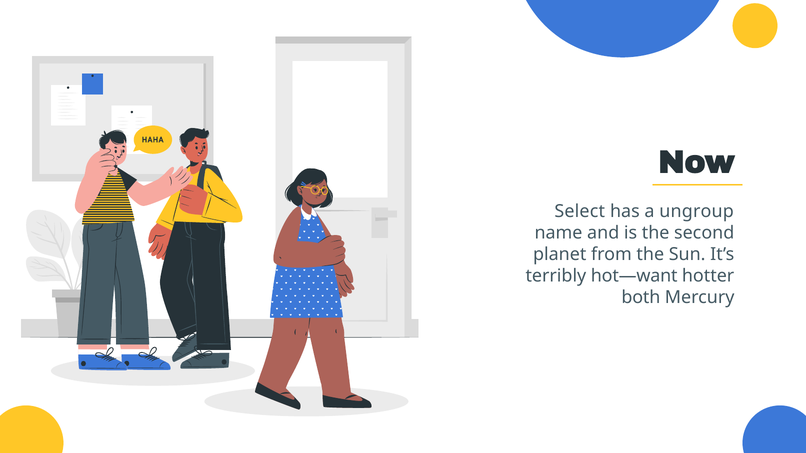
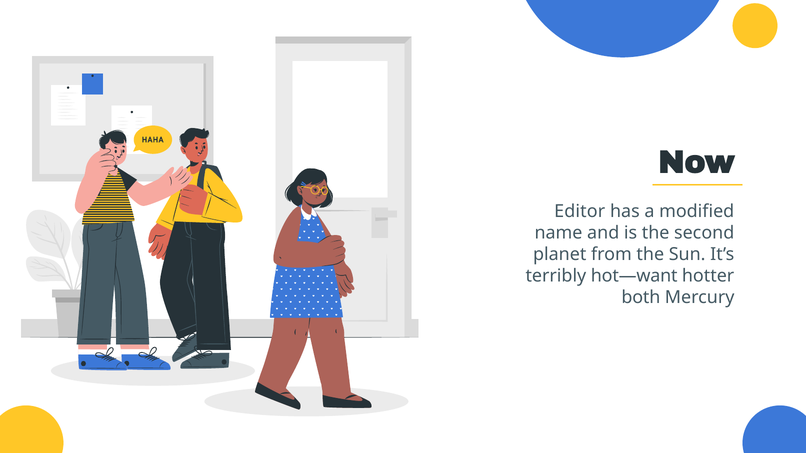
Select: Select -> Editor (580, 212)
ungroup: ungroup -> modified (697, 212)
